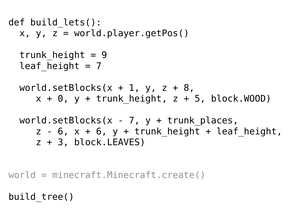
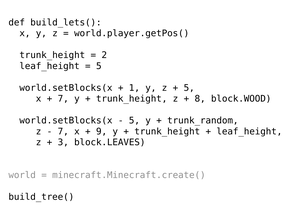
9: 9 -> 2 (104, 55)
7: 7 -> 5 (99, 66)
8: 8 -> 5 (189, 88)
0: 0 -> 7 (63, 99)
5: 5 -> 8 (200, 99)
7: 7 -> 5 (134, 121)
trunk_places: trunk_places -> trunk_random (203, 121)
6: 6 -> 7 (63, 132)
6: 6 -> 9 (102, 132)
